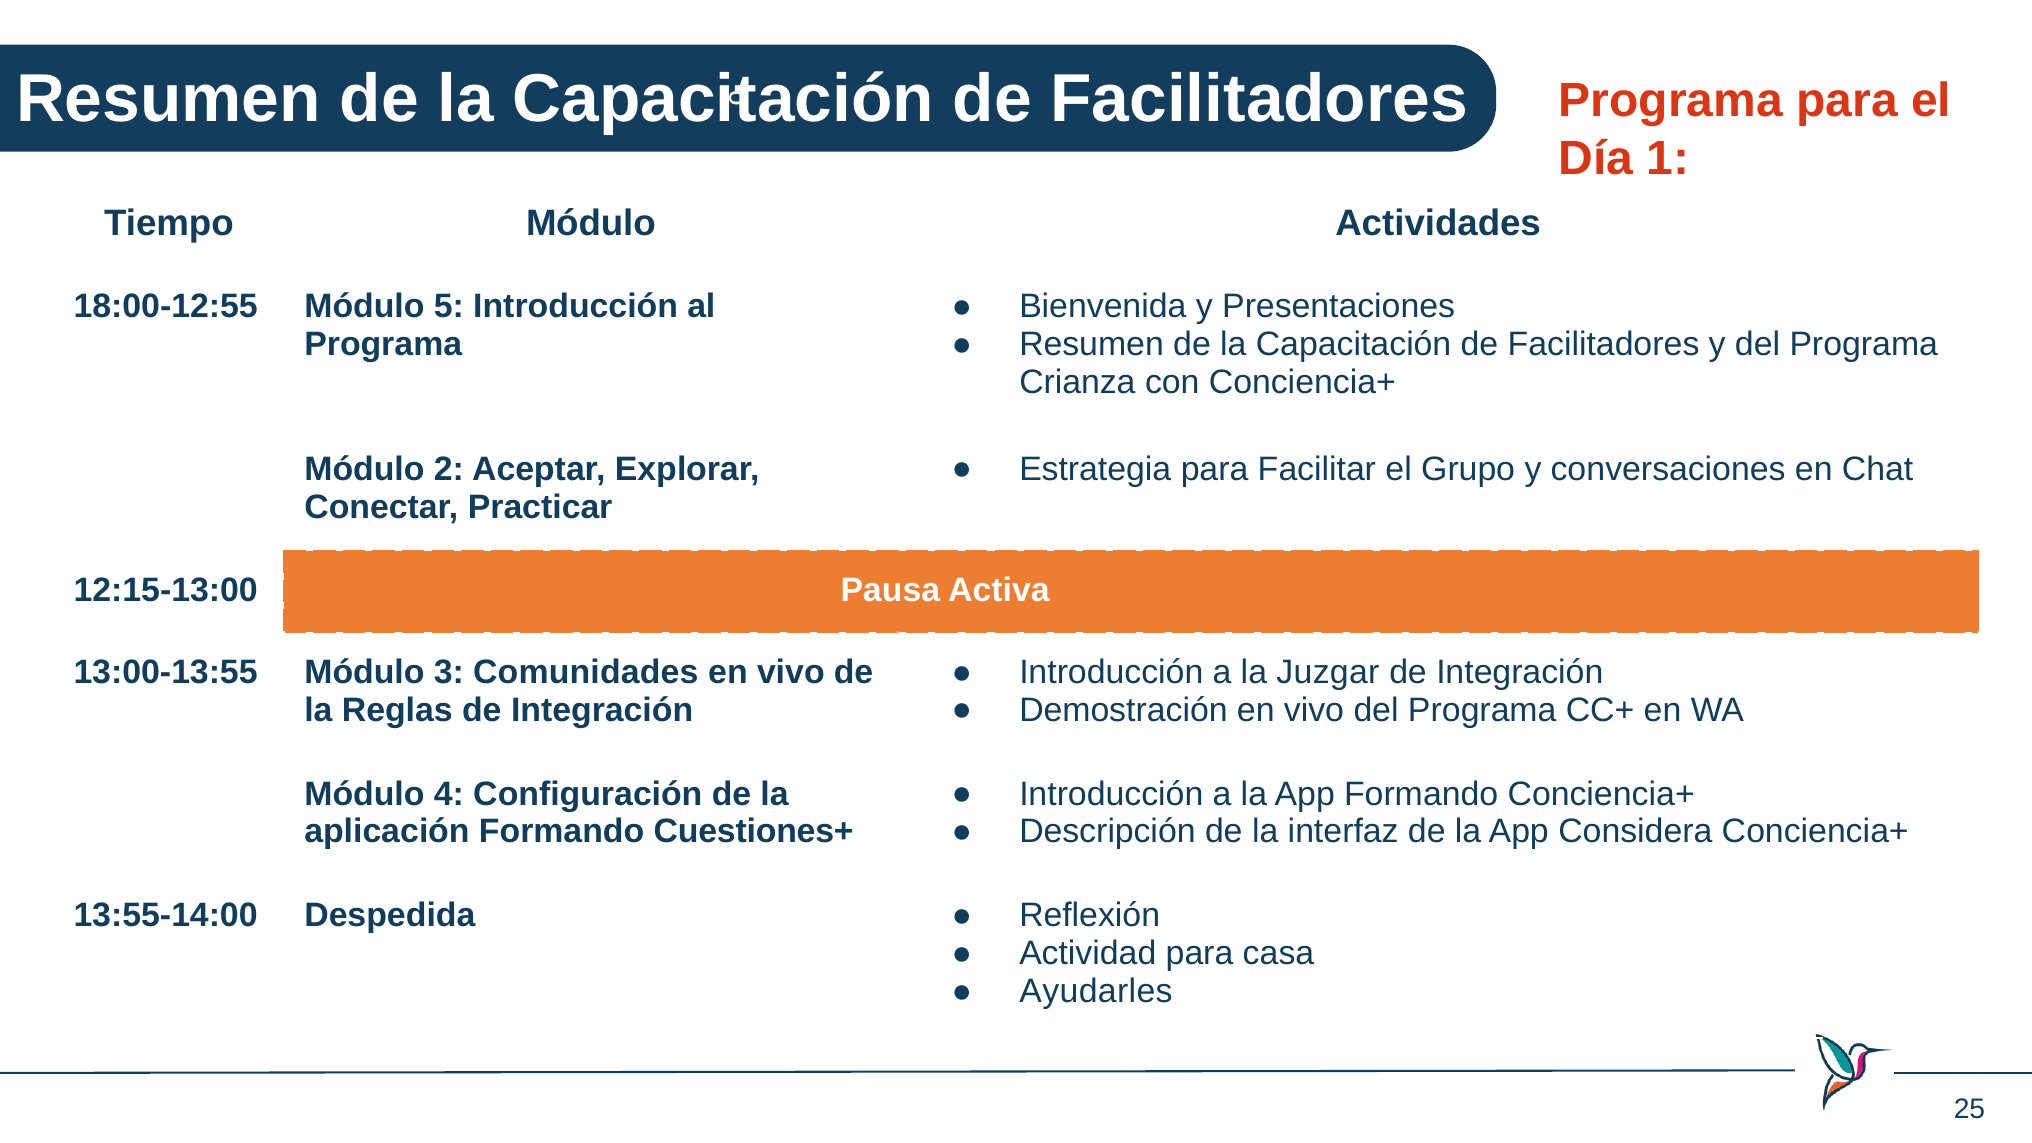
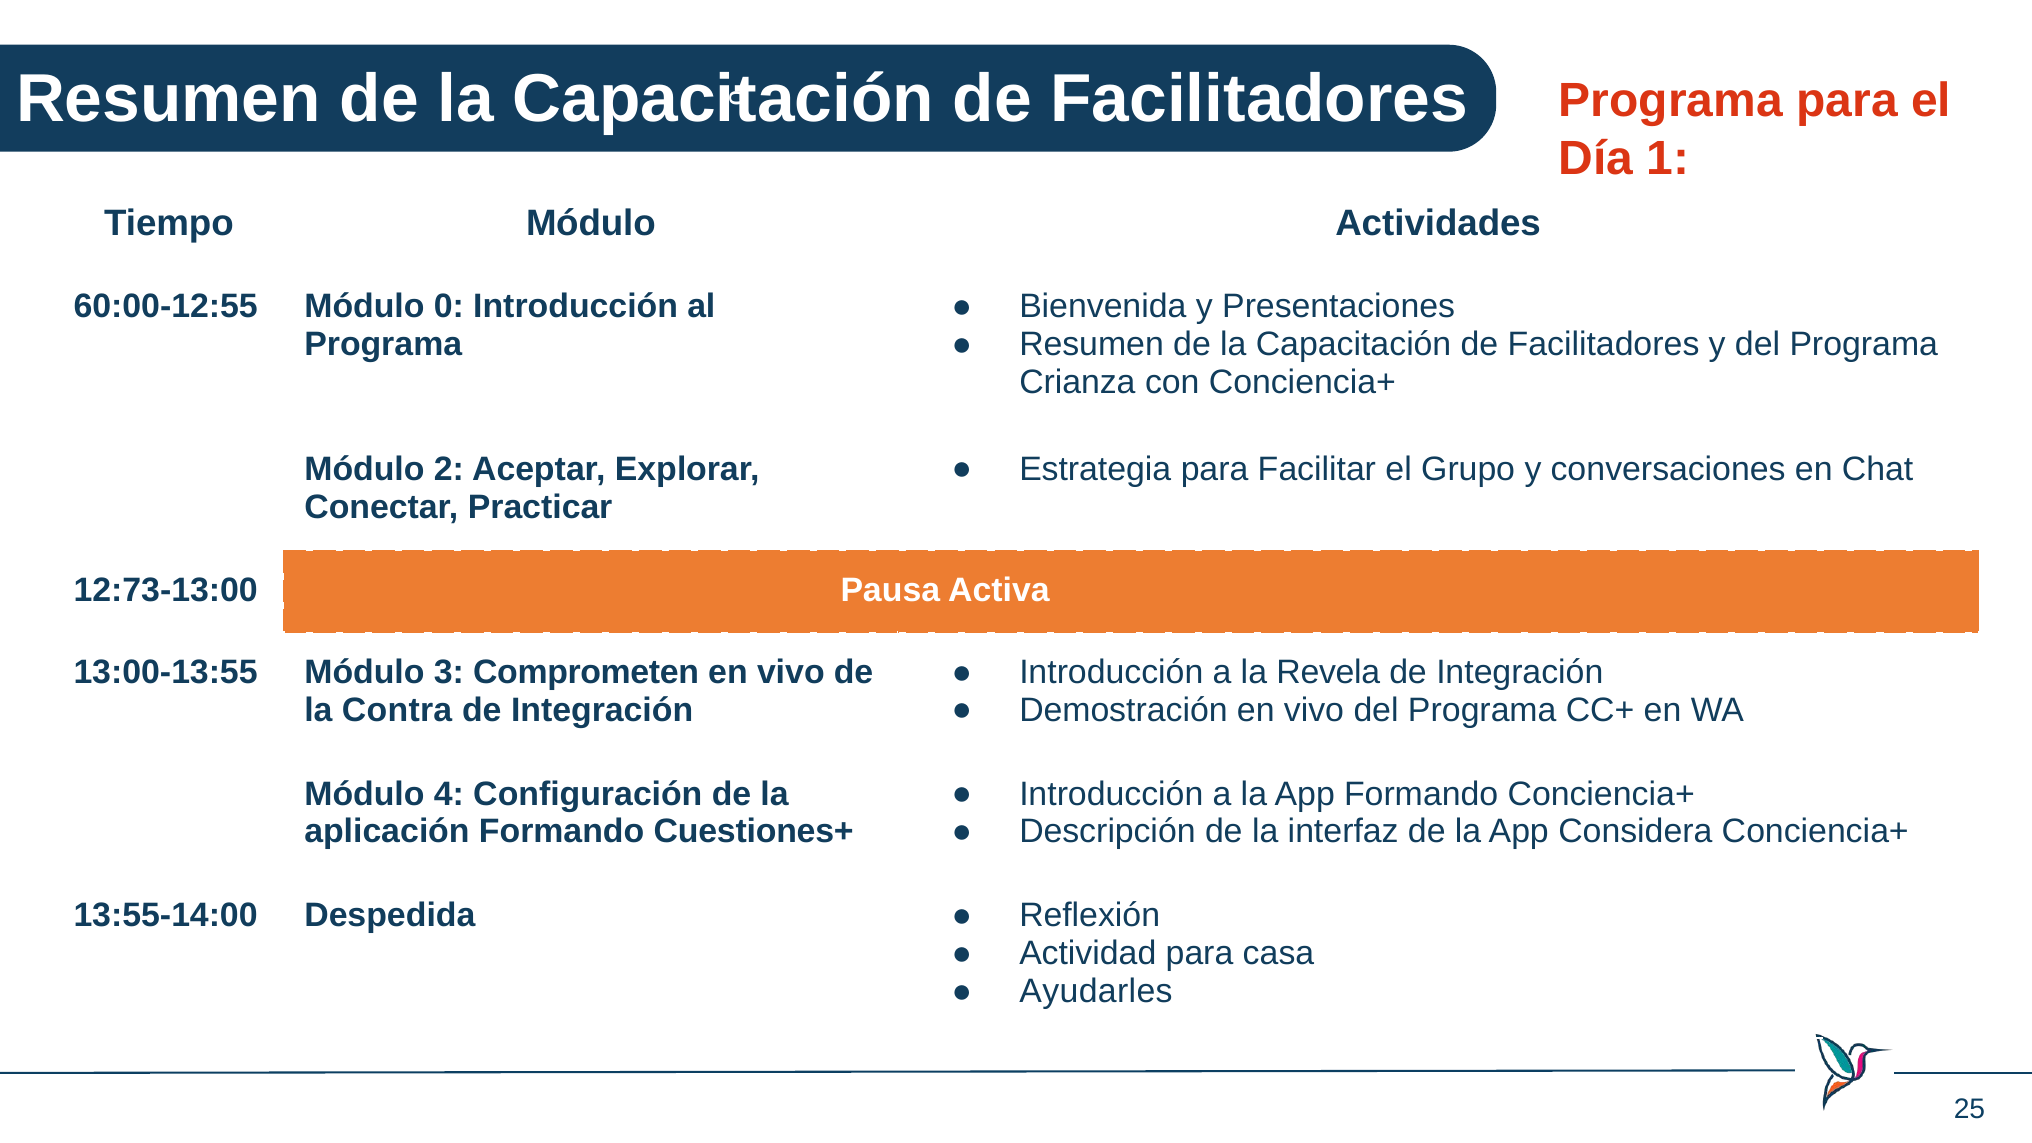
18:00-12:55: 18:00-12:55 -> 60:00-12:55 (166, 307)
5: 5 -> 0 (449, 307)
12:15-13:00: 12:15-13:00 -> 12:73-13:00 (166, 591)
Comunidades: Comunidades -> Comprometen (586, 672)
Juzgar: Juzgar -> Revela (1328, 672)
Reglas: Reglas -> Contra (397, 710)
